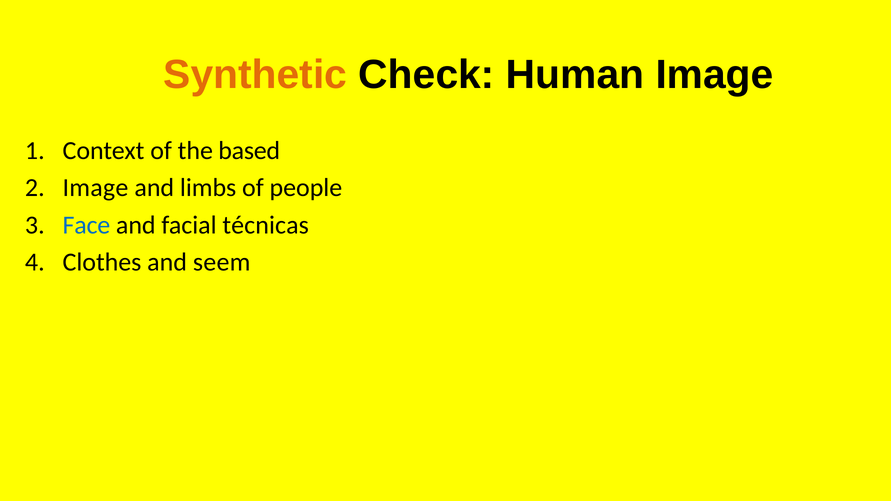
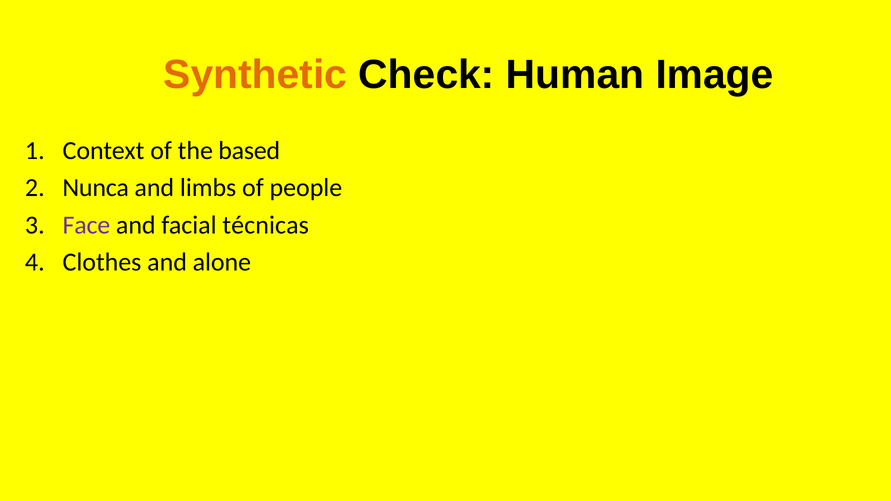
Image: Image -> Nunca (96, 188)
Face colour: blue -> purple (86, 225)
seem: seem -> alone (222, 263)
